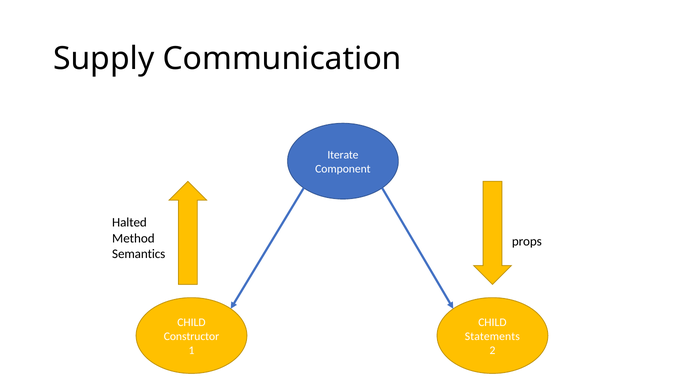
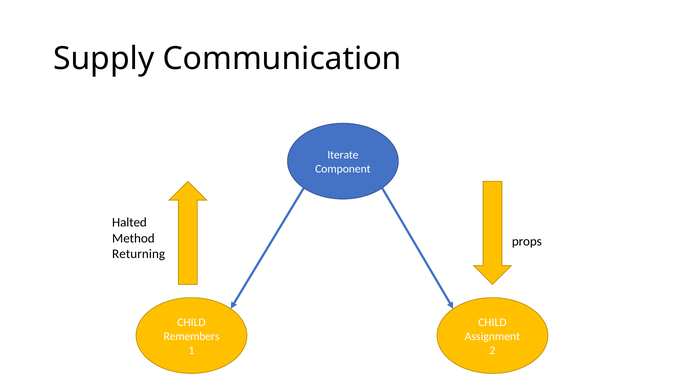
Semantics: Semantics -> Returning (139, 254)
Constructor: Constructor -> Remembers (192, 336)
Statements: Statements -> Assignment (492, 336)
